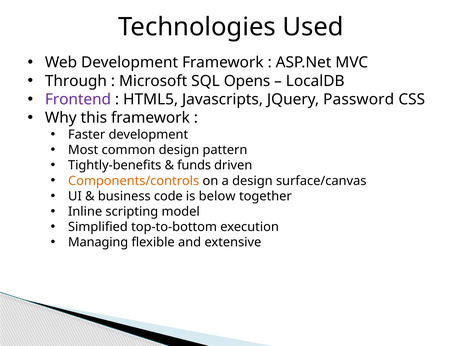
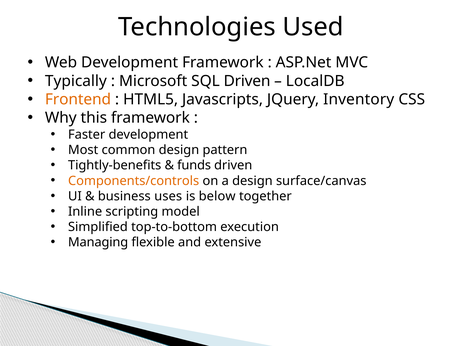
Through: Through -> Typically (76, 81)
SQL Opens: Opens -> Driven (247, 81)
Frontend colour: purple -> orange (78, 100)
Password: Password -> Inventory (359, 100)
code: code -> uses (168, 196)
